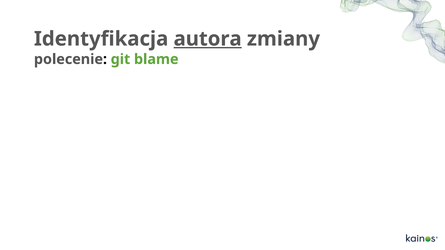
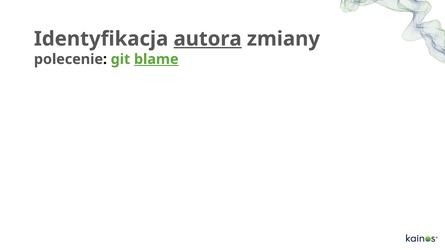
blame underline: none -> present (156, 59)
